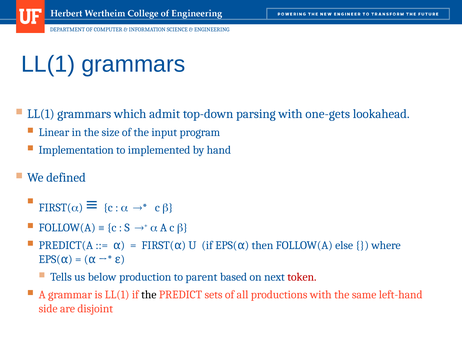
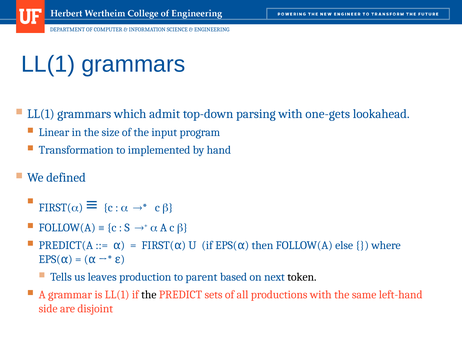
Implementation: Implementation -> Transformation (76, 150)
below: below -> leaves (102, 277)
token colour: red -> black (302, 277)
